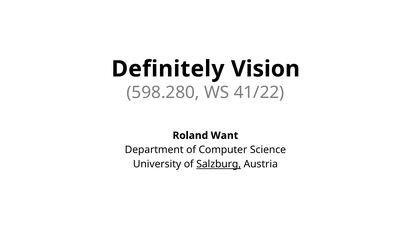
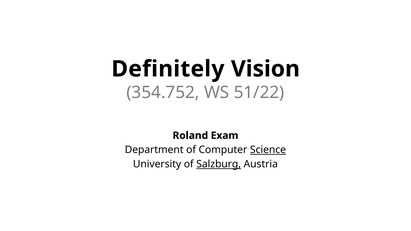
598.280: 598.280 -> 354.752 (163, 93)
41/22: 41/22 -> 51/22 (259, 93)
Want: Want -> Exam (225, 136)
Science underline: none -> present (268, 150)
